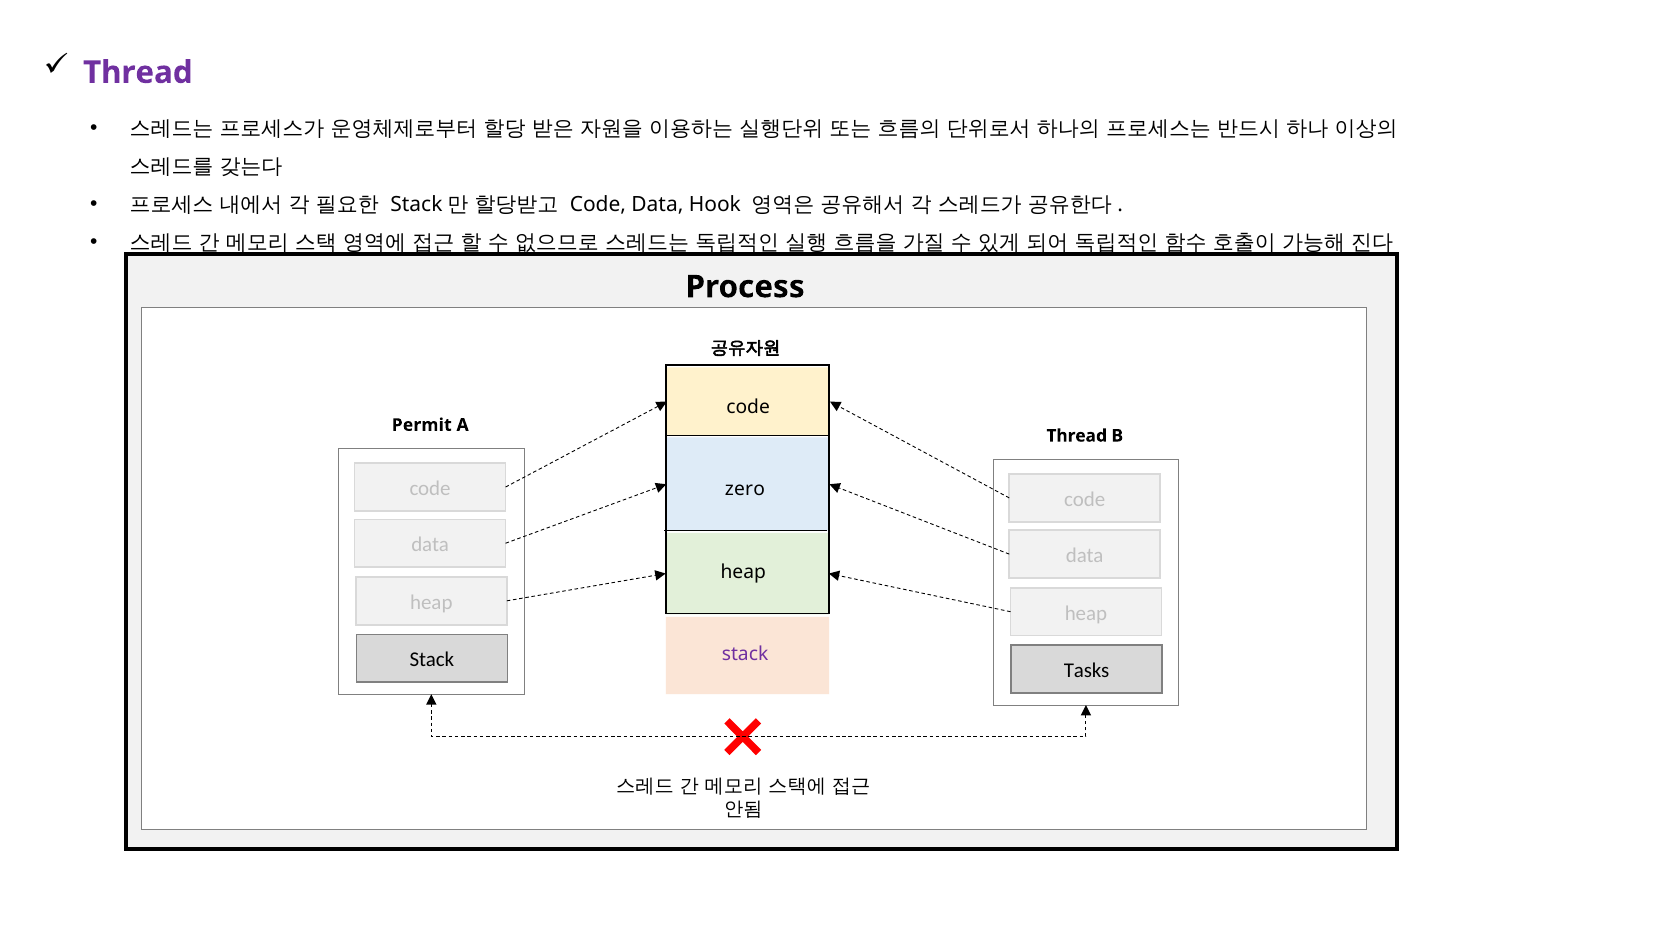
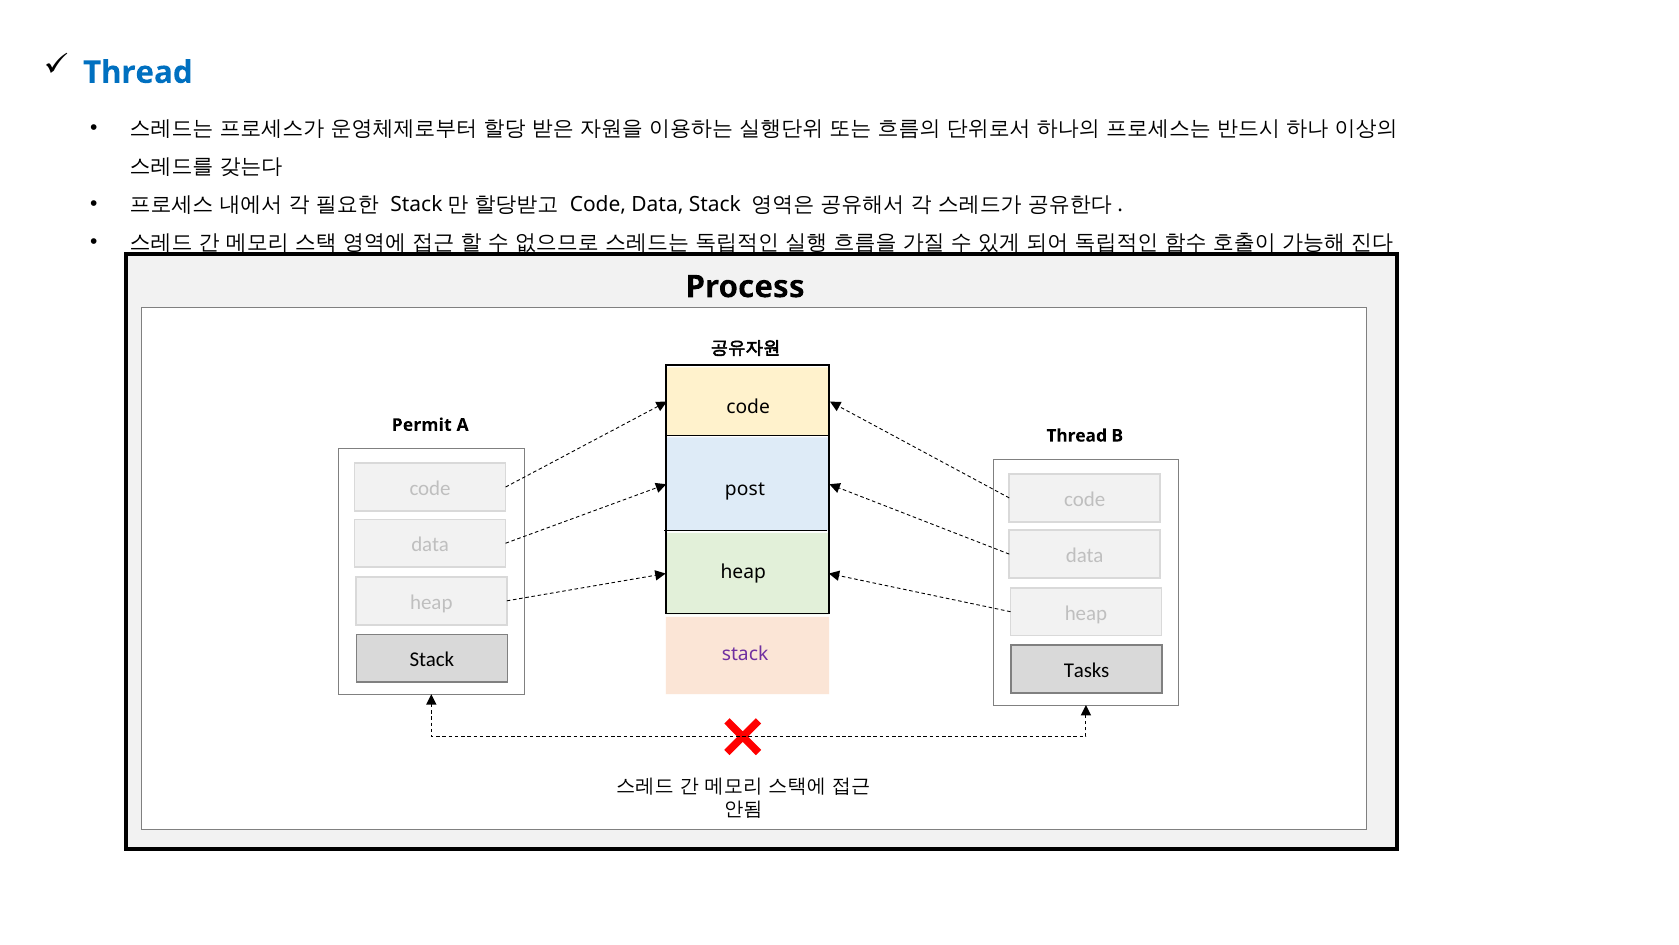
Thread colour: purple -> blue (138, 73)
Data Hook: Hook -> Stack (715, 204)
zero: zero -> post (745, 489)
